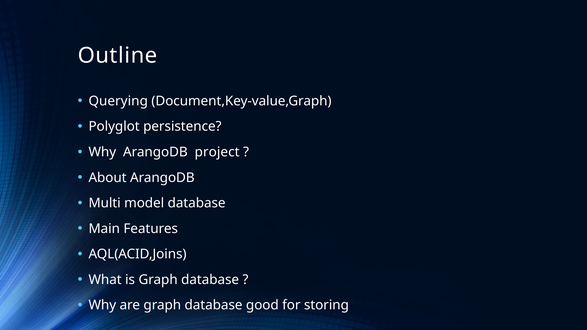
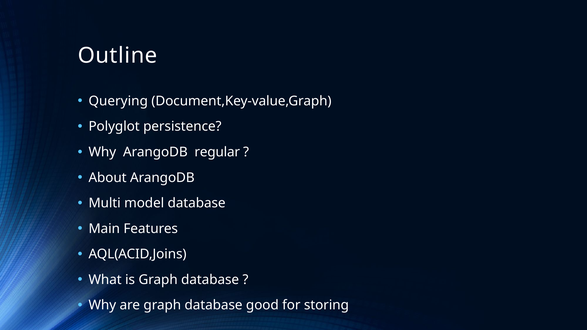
project: project -> regular (217, 152)
